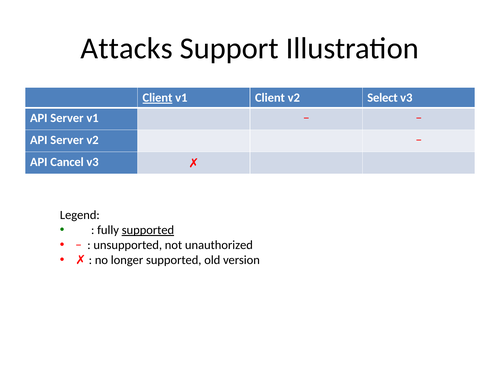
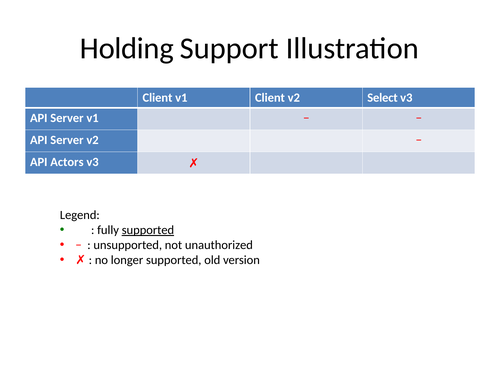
Attacks: Attacks -> Holding (127, 48)
Client underline: present -> none (157, 98)
Cancel: Cancel -> Actors (67, 162)
